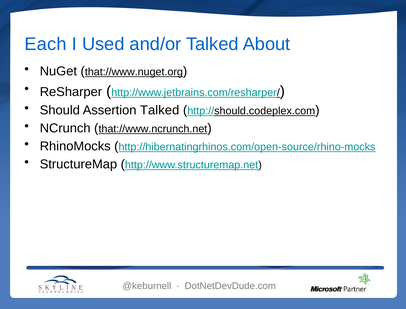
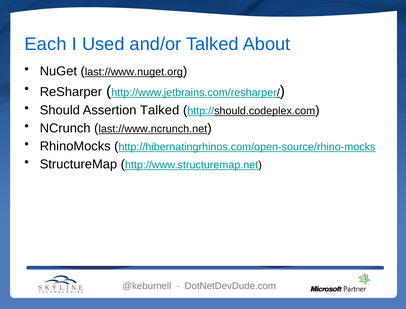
that://www.nuget.org: that://www.nuget.org -> last://www.nuget.org (134, 72)
that://www.ncrunch.net: that://www.ncrunch.net -> last://www.ncrunch.net (153, 129)
